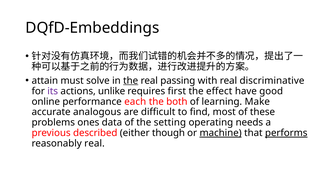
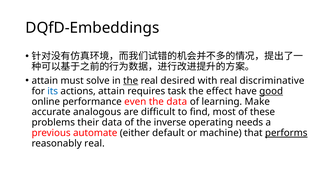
passing: passing -> desired (178, 81)
its colour: purple -> blue (53, 91)
actions unlike: unlike -> attain (112, 91)
first: first -> task (177, 91)
good underline: none -> present (271, 91)
each: each -> even (135, 102)
the both: both -> data (177, 102)
ones: ones -> their (88, 123)
setting: setting -> inverse (170, 123)
described: described -> automate (95, 133)
though: though -> default (168, 133)
machine underline: present -> none (221, 133)
